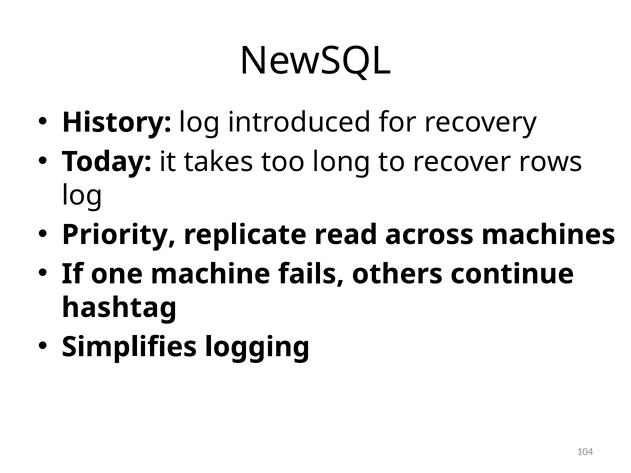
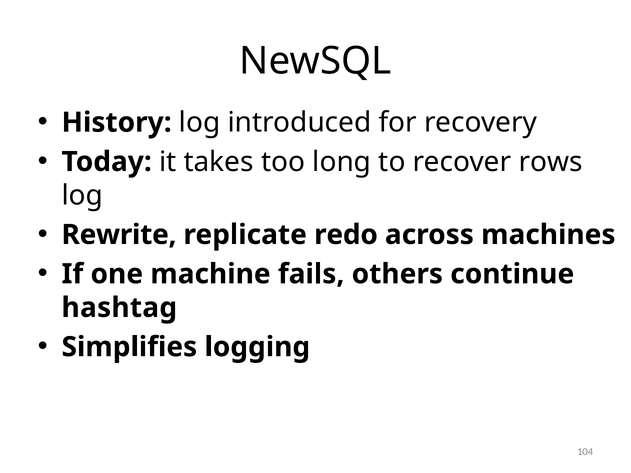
Priority: Priority -> Rewrite (119, 235)
read: read -> redo (346, 235)
